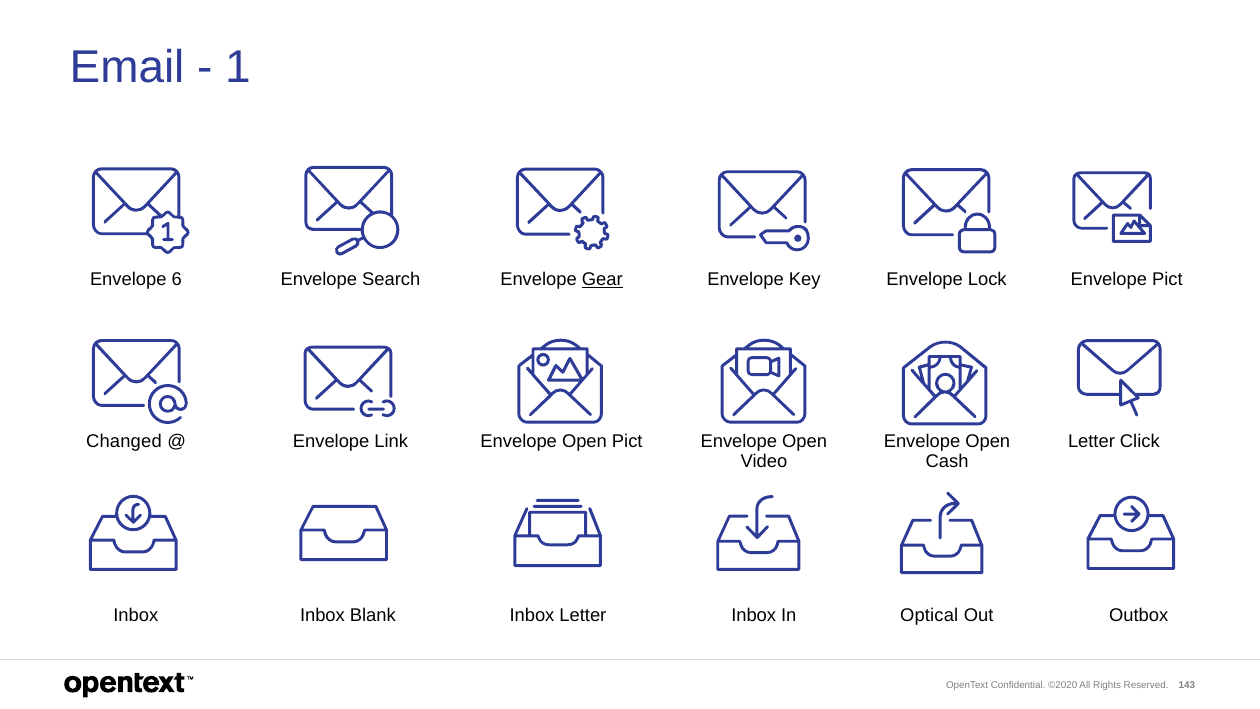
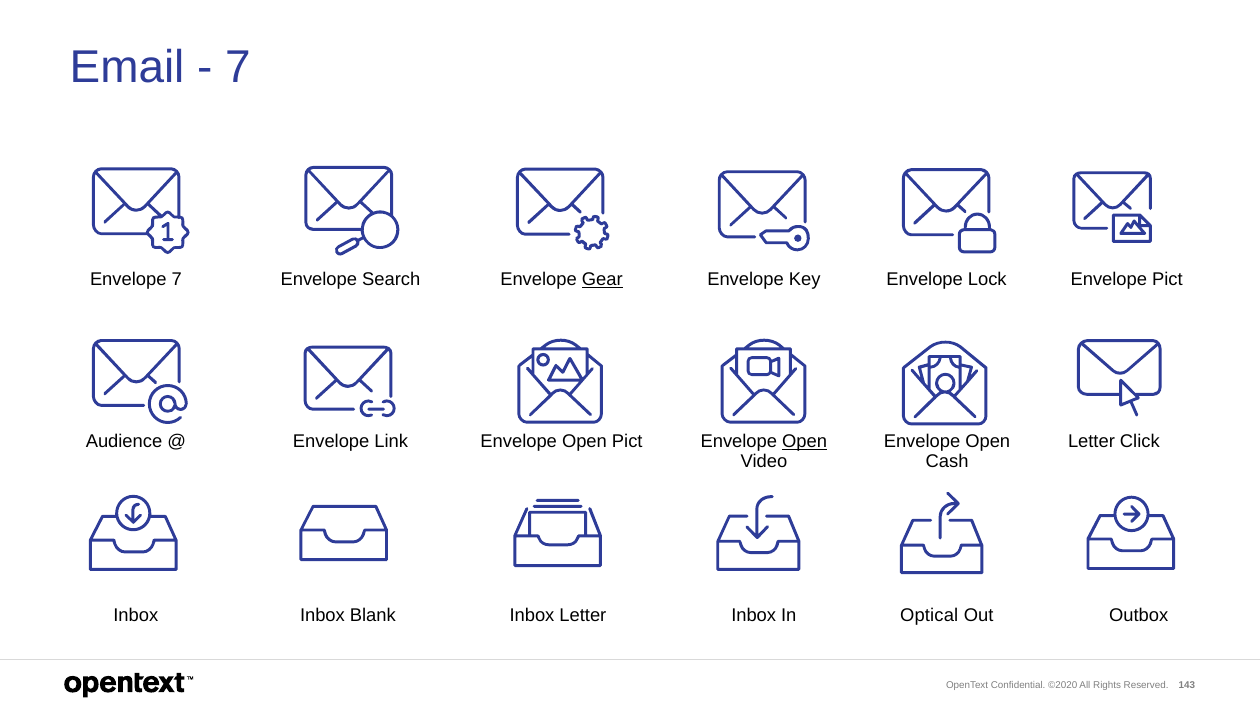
1: 1 -> 7 (238, 68)
Envelope 6: 6 -> 7 (177, 280)
Changed: Changed -> Audience (124, 441)
Open underline: none -> present (805, 441)
